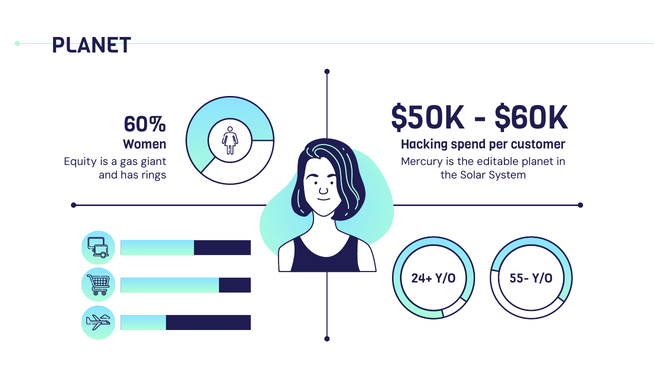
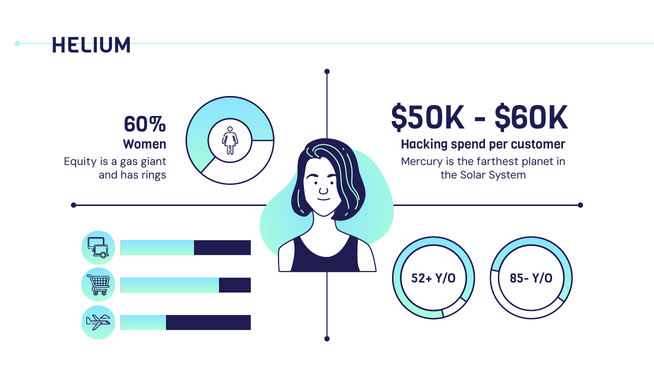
PLANET: PLANET -> HELIUM (91, 45)
editable: editable -> farthest (498, 162)
24+: 24+ -> 52+ (422, 279)
55-: 55- -> 85- (519, 279)
